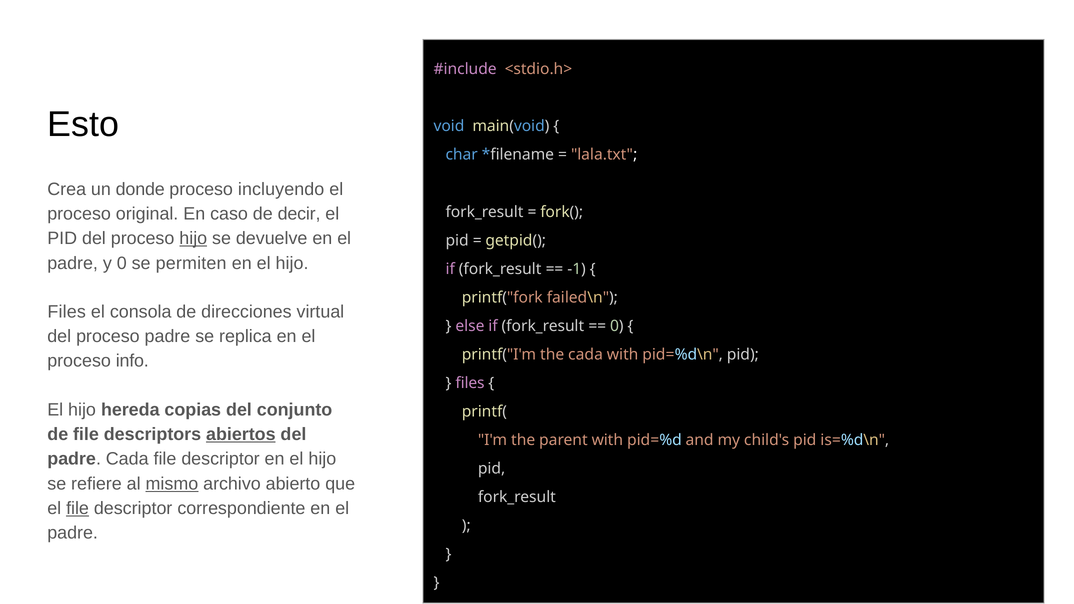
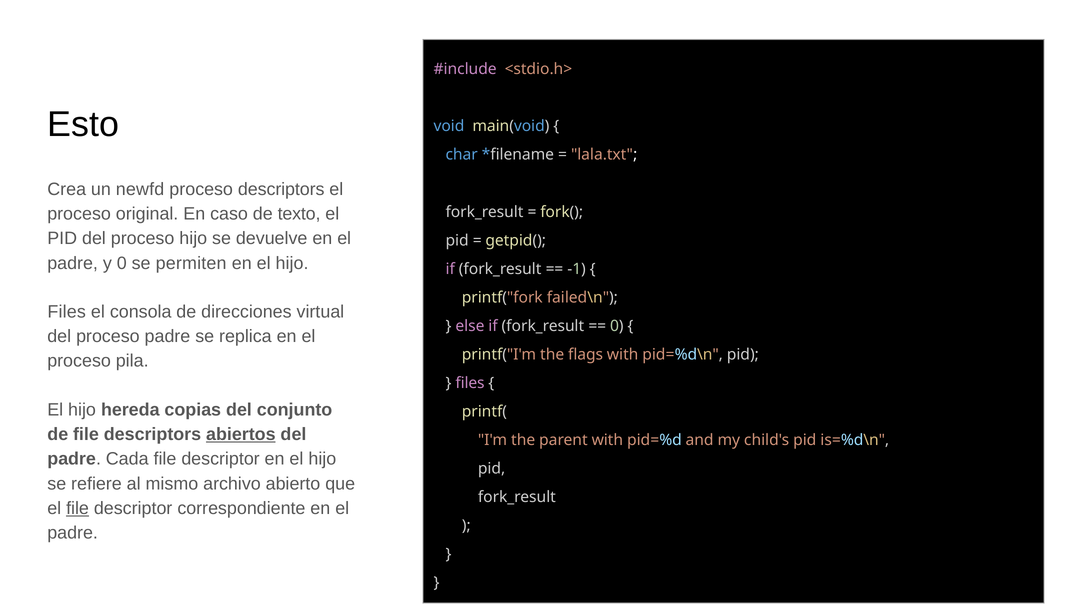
donde: donde -> newfd (140, 189)
proceso incluyendo: incluyendo -> descriptors (281, 189)
decir: decir -> texto (299, 214)
hijo underline: present -> none (193, 239)
the cada: cada -> flags (586, 355)
info: info -> pila (132, 361)
mismo underline: present -> none (172, 484)
